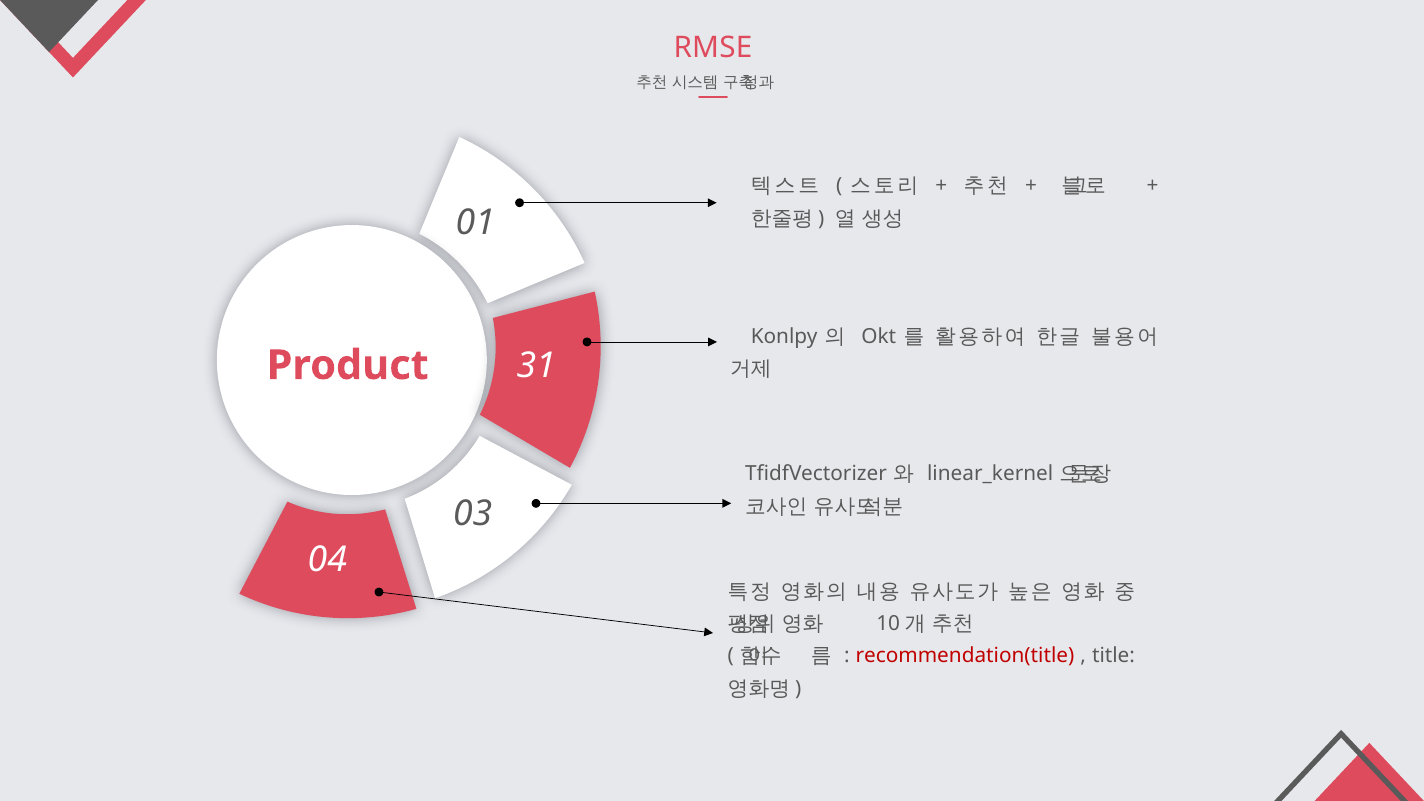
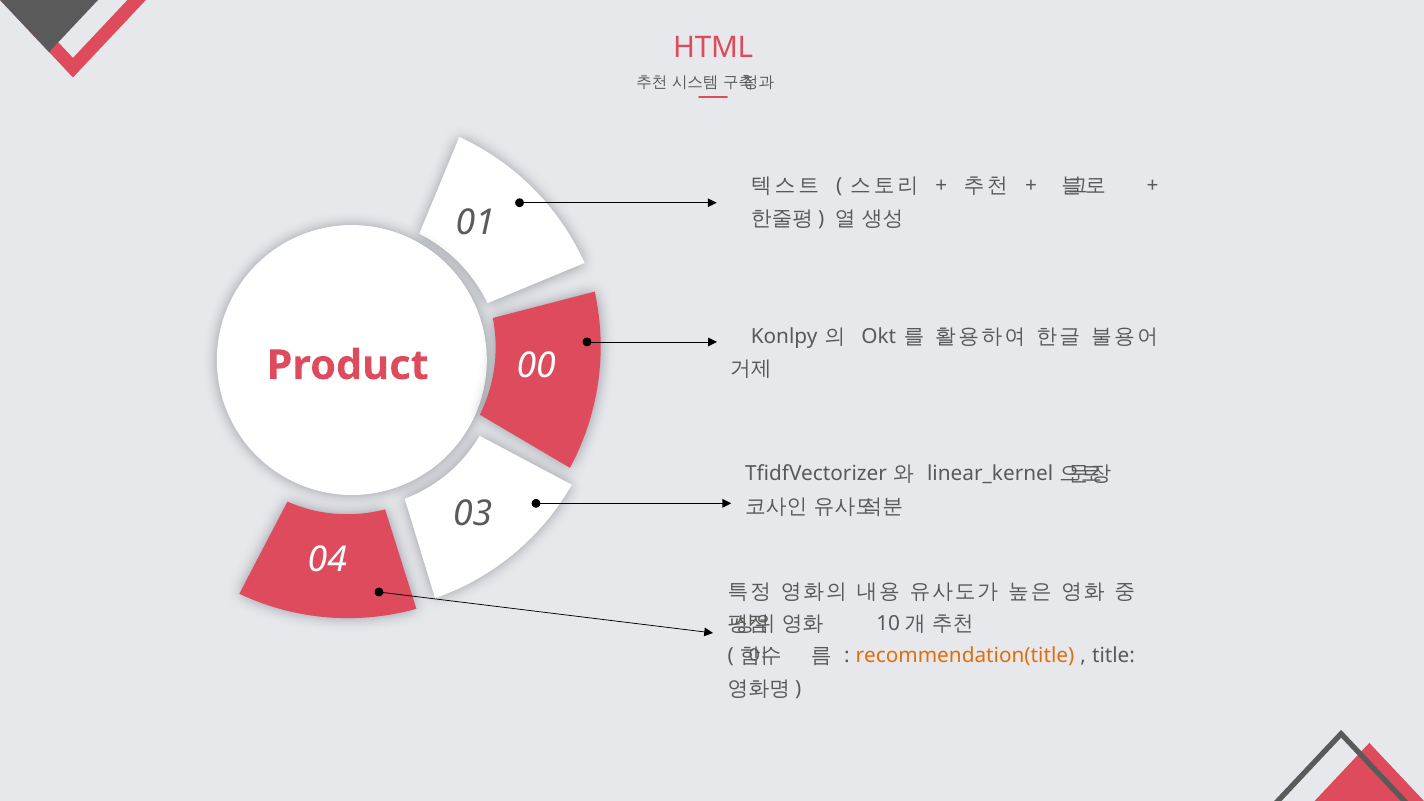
RMSE: RMSE -> HTML (713, 48)
31: 31 -> 00 (536, 366)
recommendation(title colour: red -> orange (965, 656)
